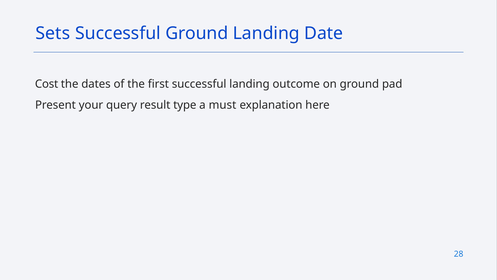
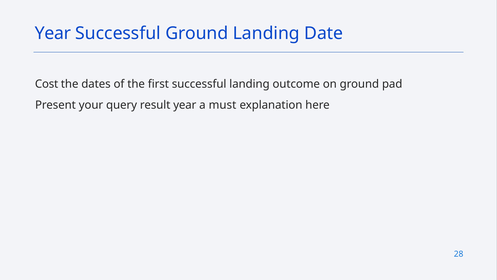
Sets: Sets -> Year (53, 33)
result type: type -> year (185, 105)
